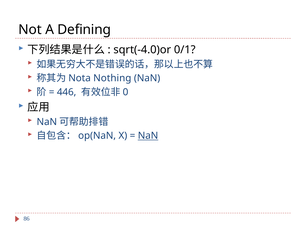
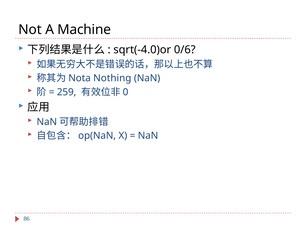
Defining: Defining -> Machine (84, 29)
0/1: 0/1 -> 0/6 (185, 50)
446: 446 -> 259 (67, 92)
NaN underline: present -> none (148, 135)
